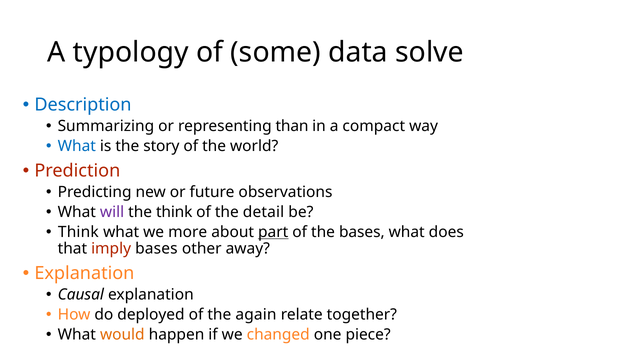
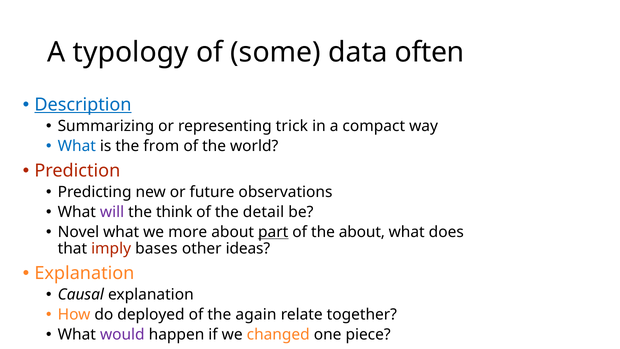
solve: solve -> often (430, 52)
Description underline: none -> present (83, 105)
than: than -> trick (292, 126)
story: story -> from (161, 146)
Think: Think -> Novel (78, 232)
the bases: bases -> about (362, 232)
away: away -> ideas (248, 249)
would colour: orange -> purple (122, 334)
